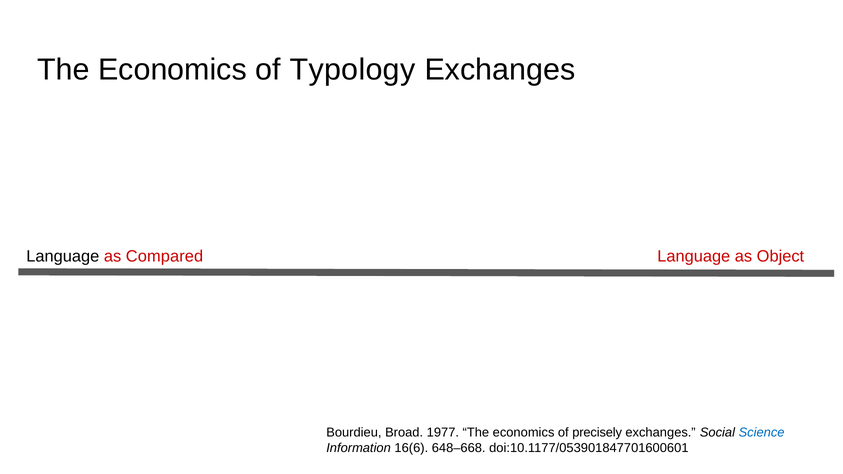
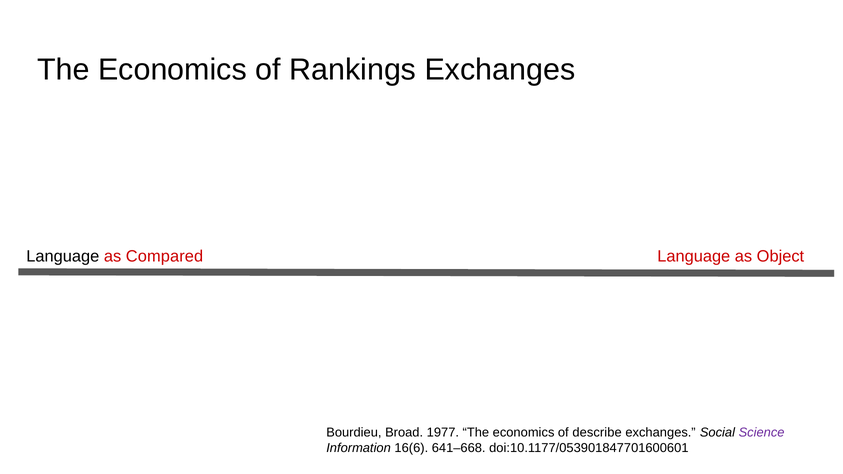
Typology: Typology -> Rankings (353, 70)
precisely: precisely -> describe (597, 433)
Science colour: blue -> purple (762, 433)
648–668: 648–668 -> 641–668 (459, 448)
